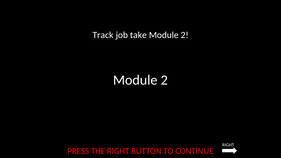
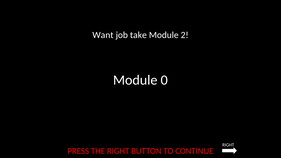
Track: Track -> Want (103, 35)
2: 2 -> 0 (164, 80)
